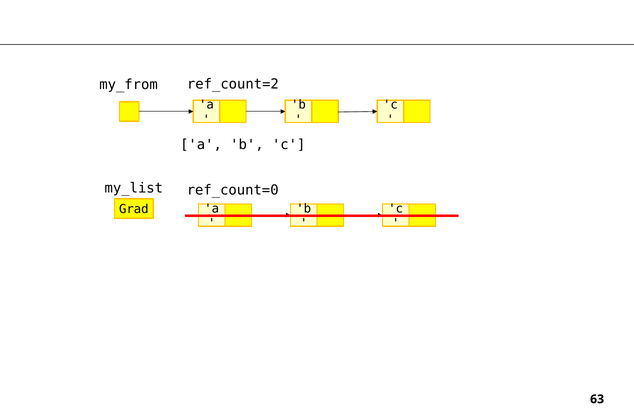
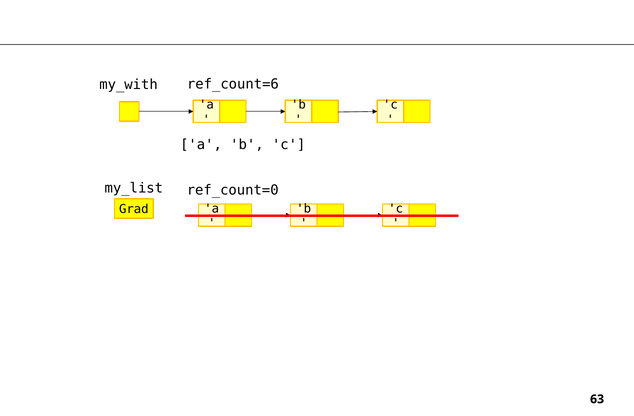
ref_count=2: ref_count=2 -> ref_count=6 (233, 84)
my_from: my_from -> my_with (129, 85)
